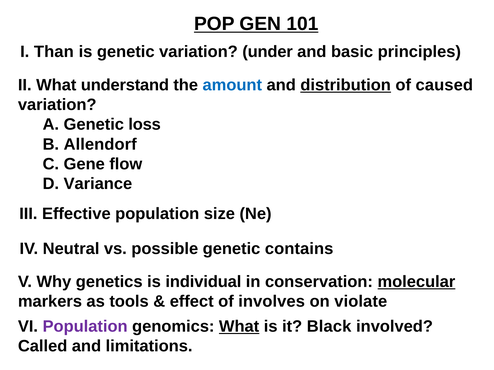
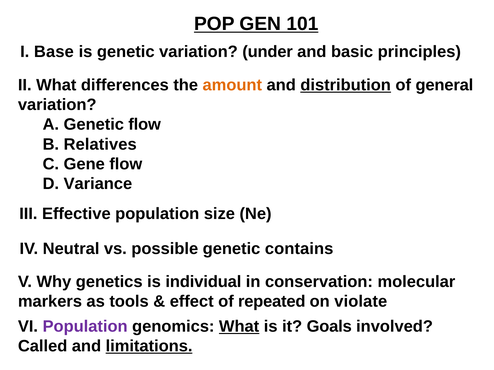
Than: Than -> Base (54, 52)
understand: understand -> differences (125, 85)
amount colour: blue -> orange (232, 85)
caused: caused -> general (444, 85)
Genetic loss: loss -> flow (145, 125)
Allendorf: Allendorf -> Relatives (100, 144)
molecular underline: present -> none (416, 282)
involves: involves -> repeated (272, 302)
Black: Black -> Goals (329, 327)
limitations underline: none -> present (149, 347)
